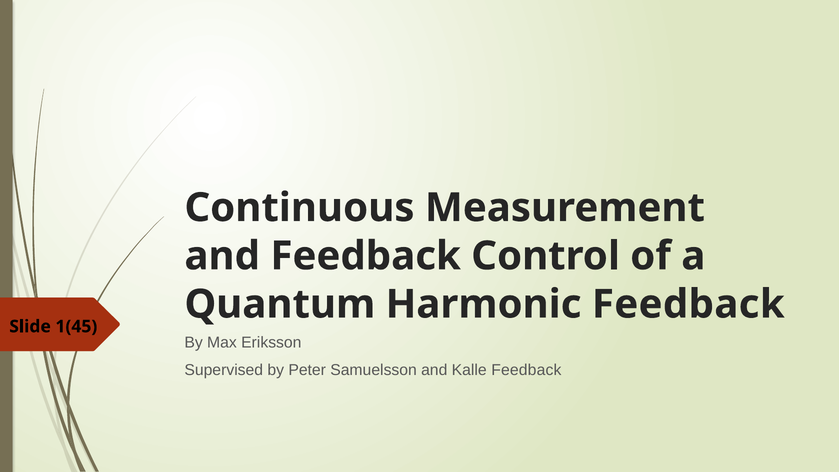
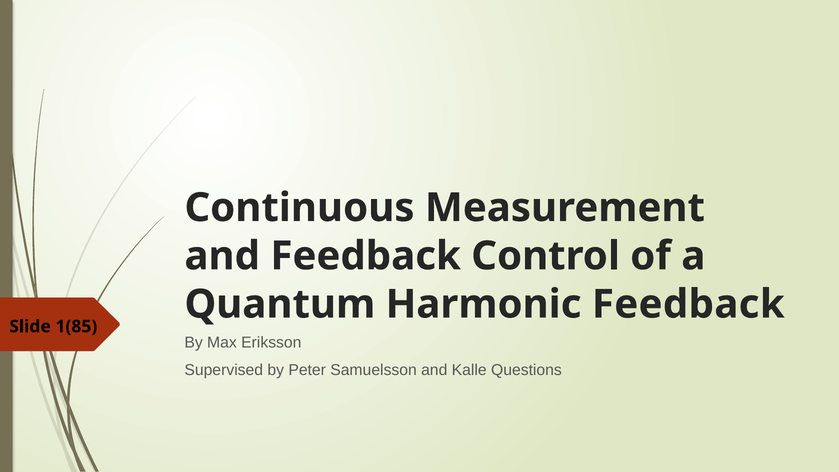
1(45: 1(45 -> 1(85 (76, 326)
Kalle Feedback: Feedback -> Questions (526, 370)
